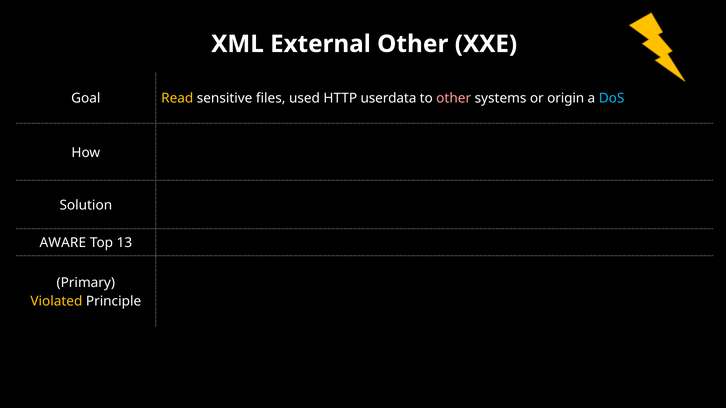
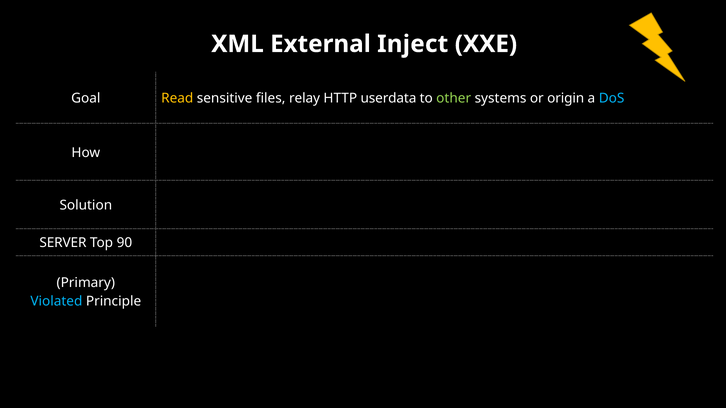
External Other: Other -> Inject (413, 44)
used: used -> relay (305, 99)
other colour: pink -> light green (454, 99)
AWARE: AWARE -> SERVER (63, 243)
13: 13 -> 90 (124, 243)
Violated colour: yellow -> light blue (56, 301)
